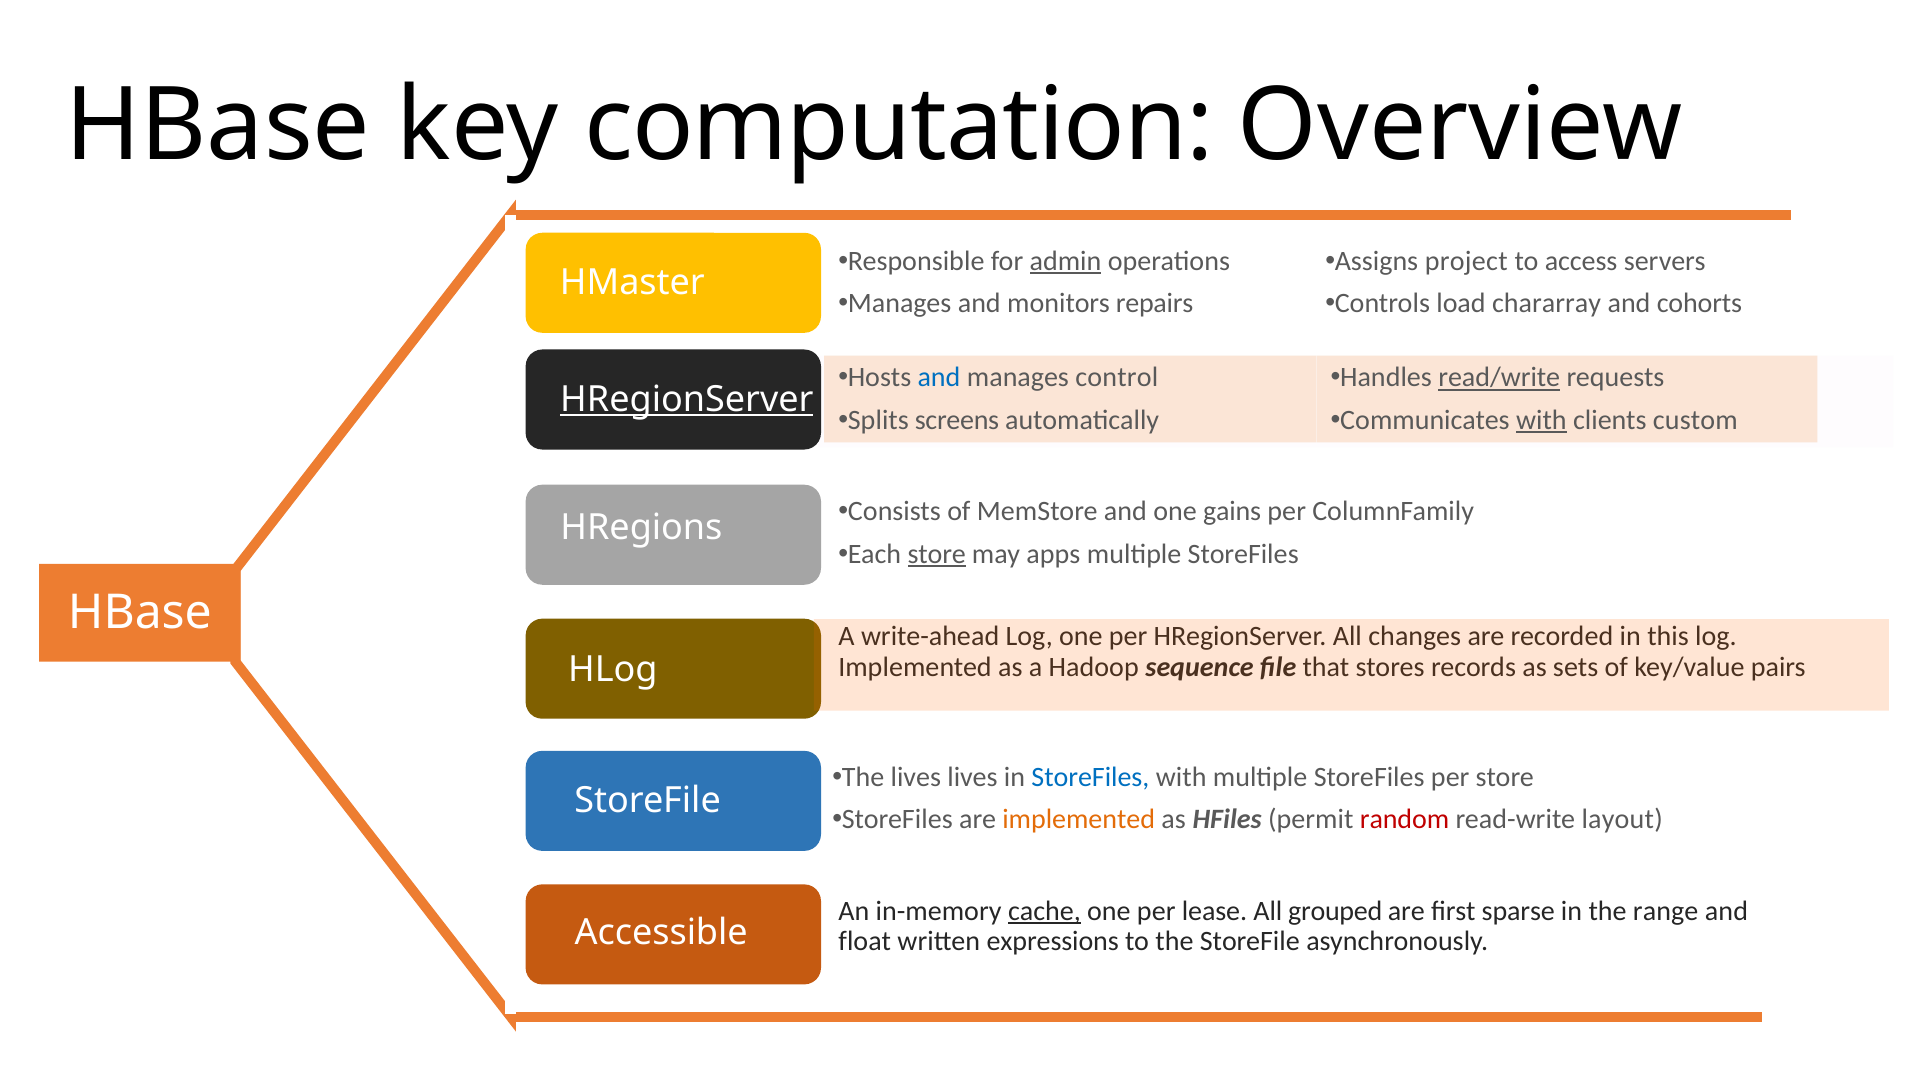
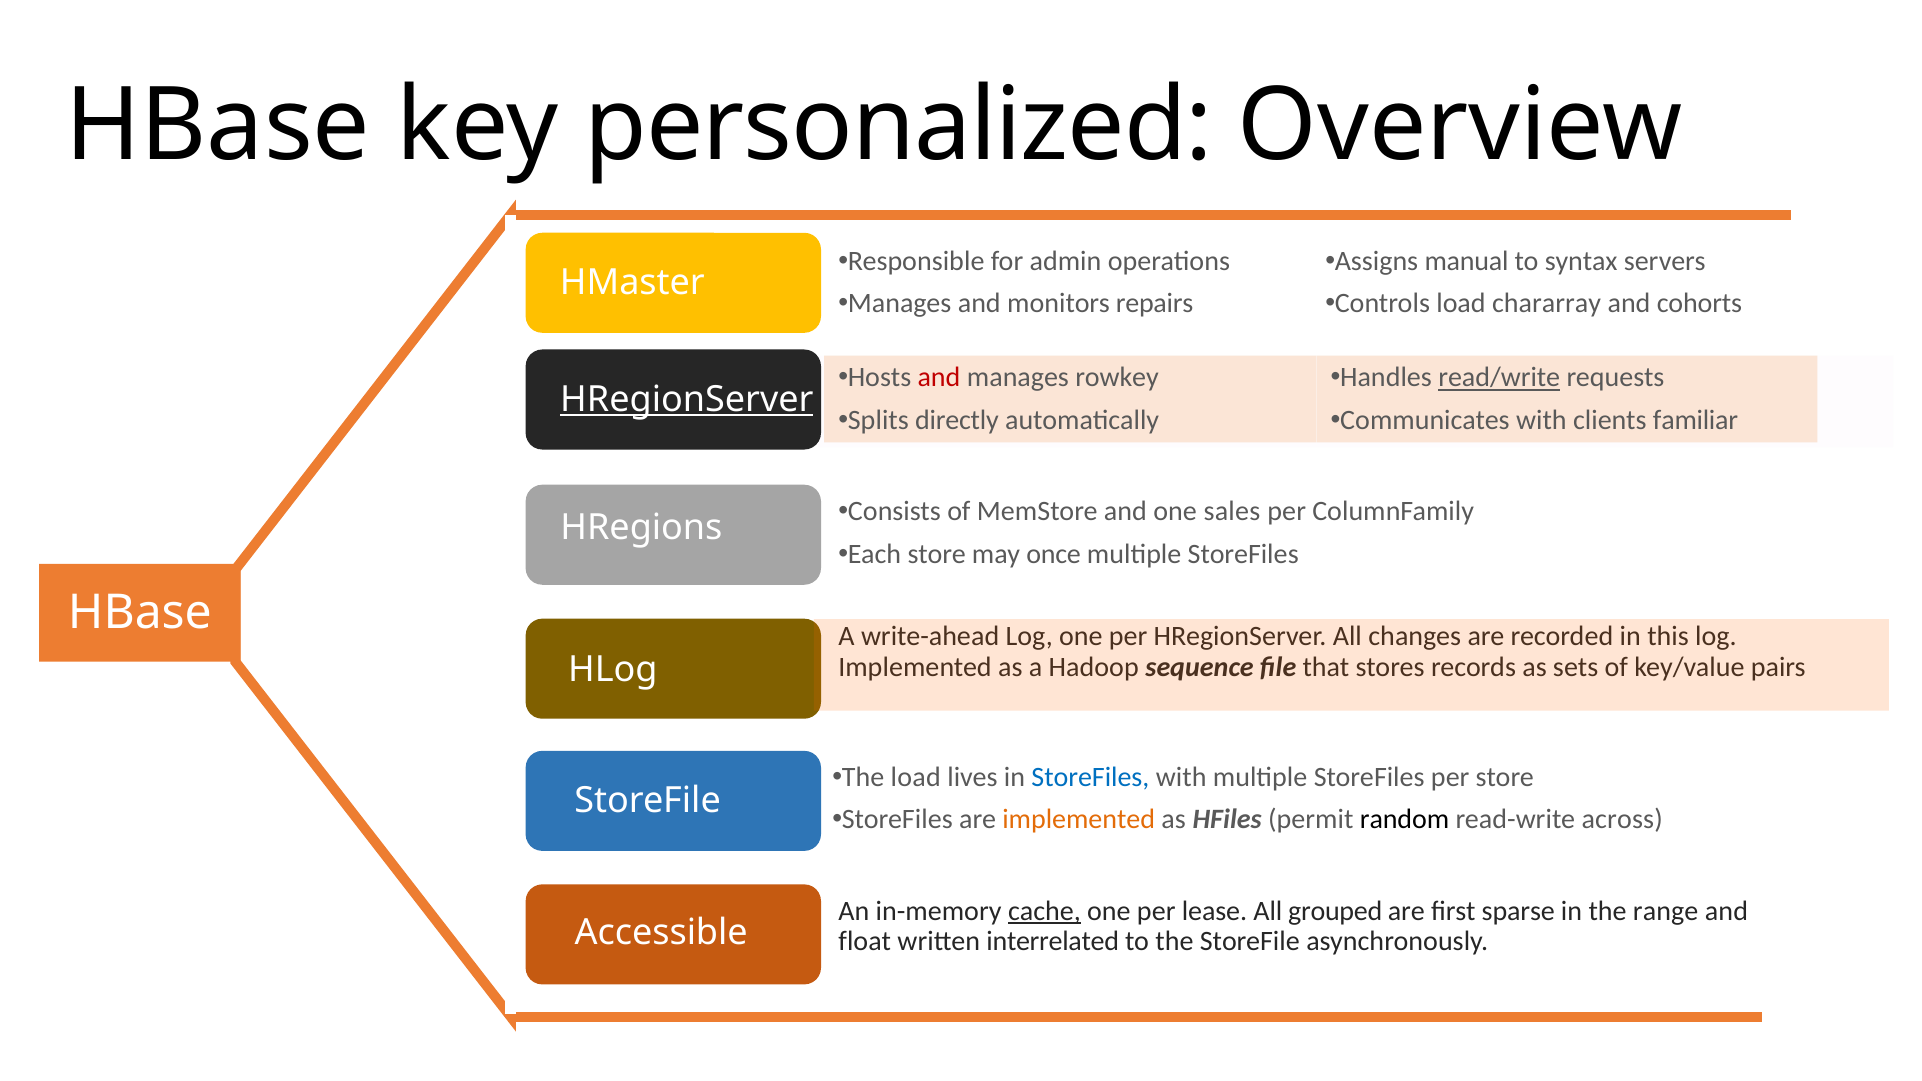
computation: computation -> personalized (899, 126)
admin underline: present -> none (1066, 261)
project: project -> manual (1466, 261)
access: access -> syntax (1581, 261)
and colour: blue -> red (939, 378)
control: control -> rowkey (1117, 378)
screens: screens -> directly (957, 420)
with underline: present -> none (1541, 420)
custom: custom -> familiar (1696, 420)
gains: gains -> sales (1232, 512)
store underline: present -> none (937, 554)
apps: apps -> once (1054, 554)
The lives: lives -> load (916, 777)
random colour: red -> black (1405, 820)
layout: layout -> across (1622, 820)
expressions: expressions -> interrelated (1053, 942)
